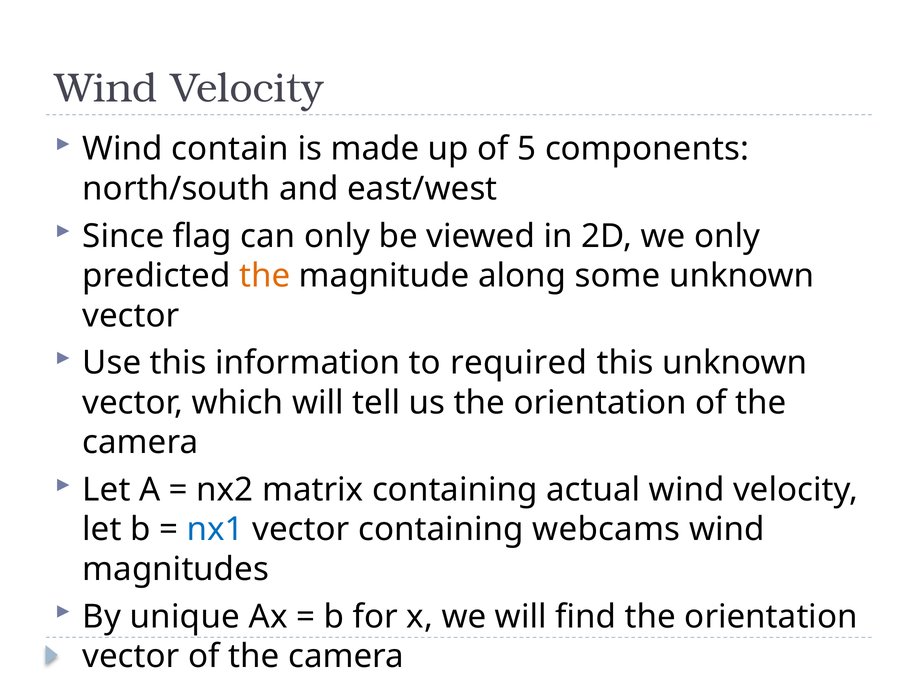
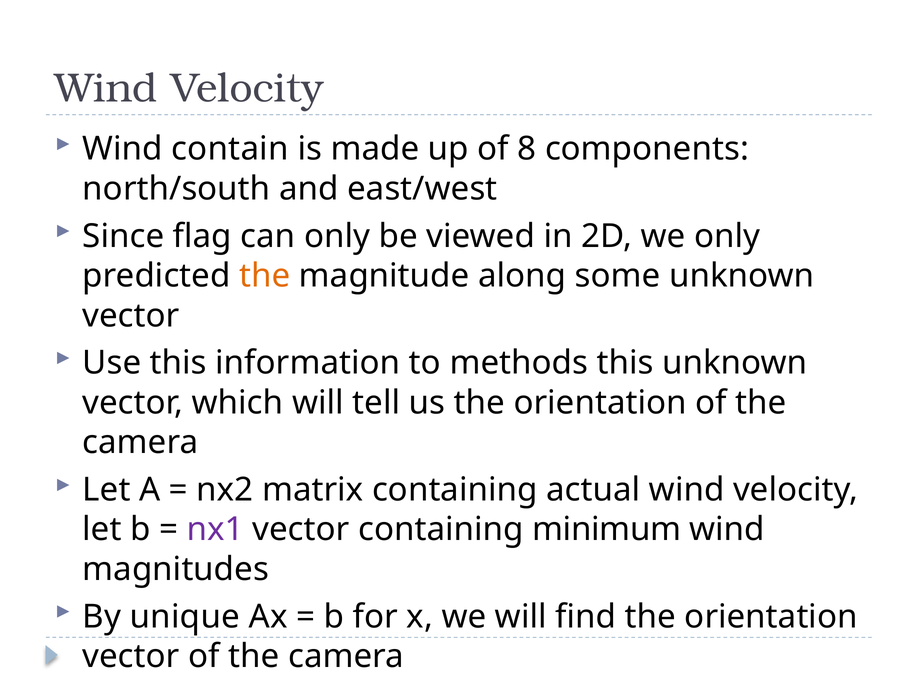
5: 5 -> 8 (527, 149)
required: required -> methods (519, 363)
nx1 colour: blue -> purple (215, 530)
webcams: webcams -> minimum (607, 530)
